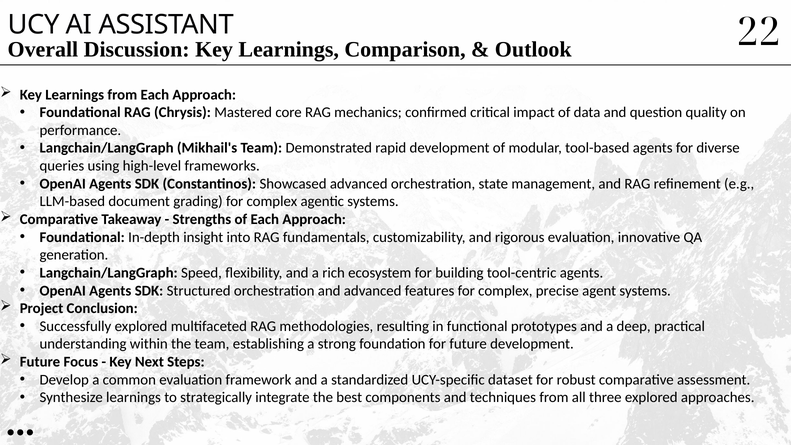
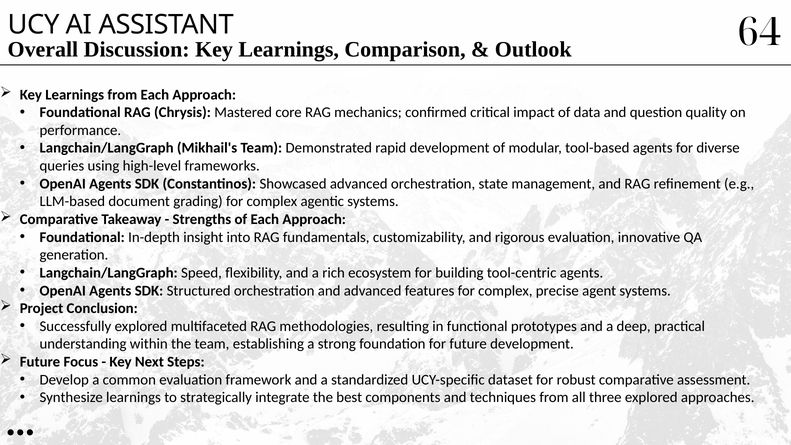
22: 22 -> 64 (759, 32)
